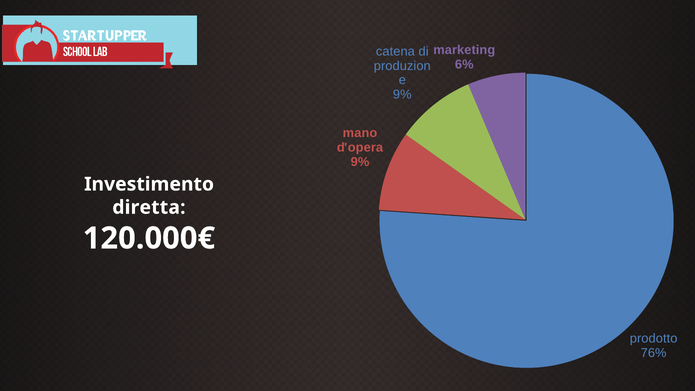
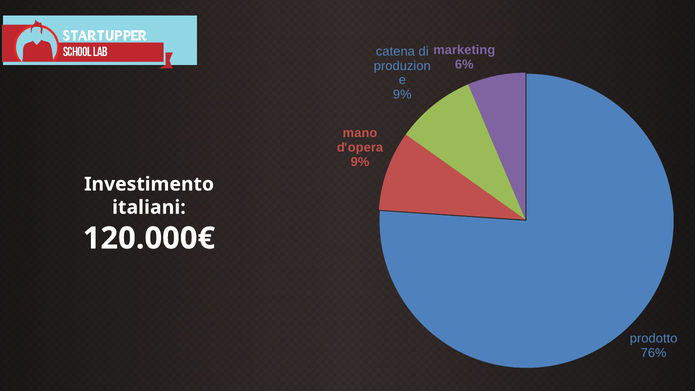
diretta: diretta -> italiani (149, 207)
